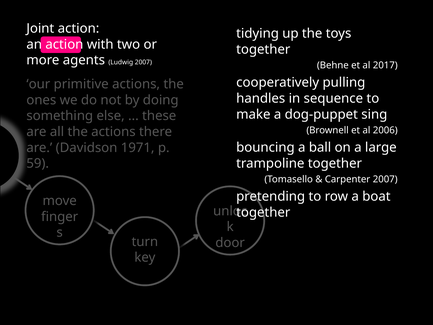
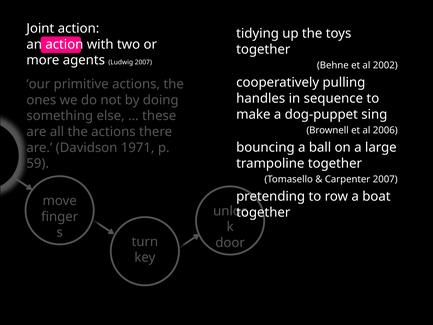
2017: 2017 -> 2002 (385, 65)
